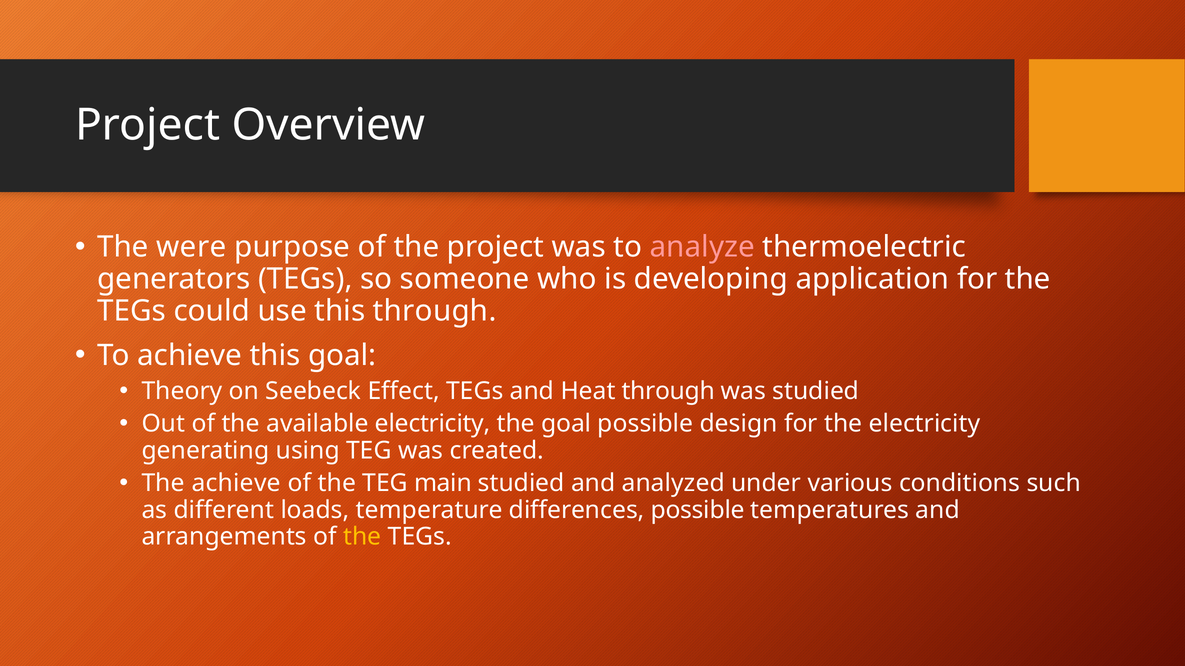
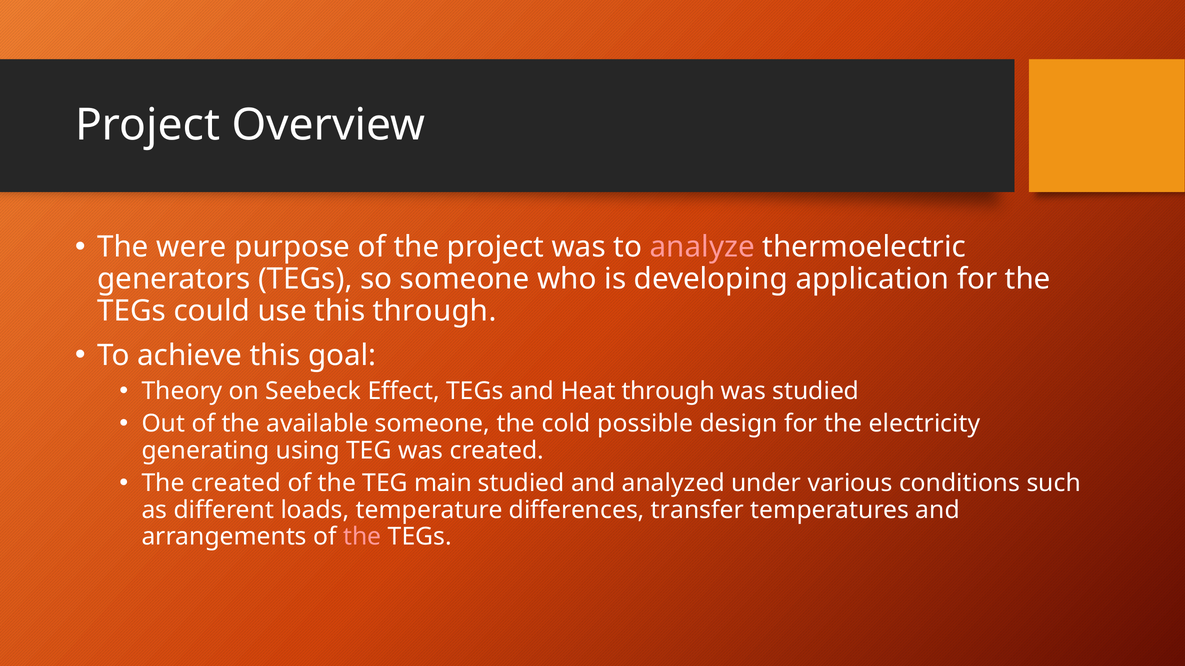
available electricity: electricity -> someone (433, 424)
the goal: goal -> cold (566, 424)
The achieve: achieve -> created (236, 484)
differences possible: possible -> transfer (697, 510)
the colour: yellow -> pink (362, 537)
